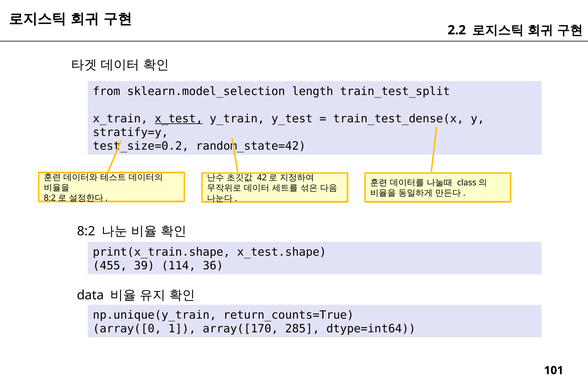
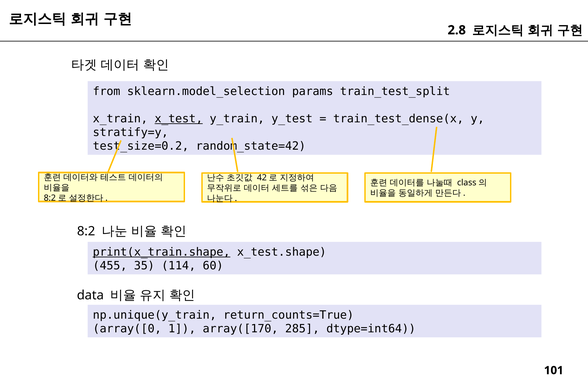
2.2: 2.2 -> 2.8 (457, 30)
length: length -> params (313, 91)
print(x_train.shape underline: none -> present (162, 252)
39: 39 -> 35 (144, 266)
36: 36 -> 60 (213, 266)
